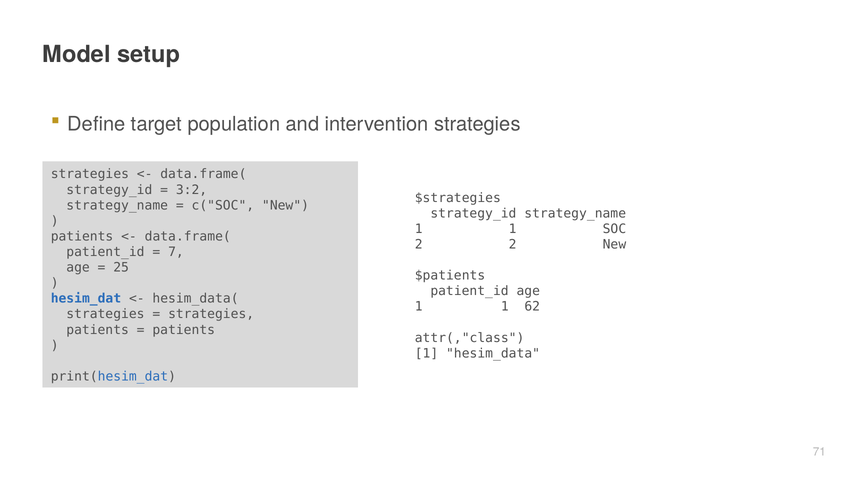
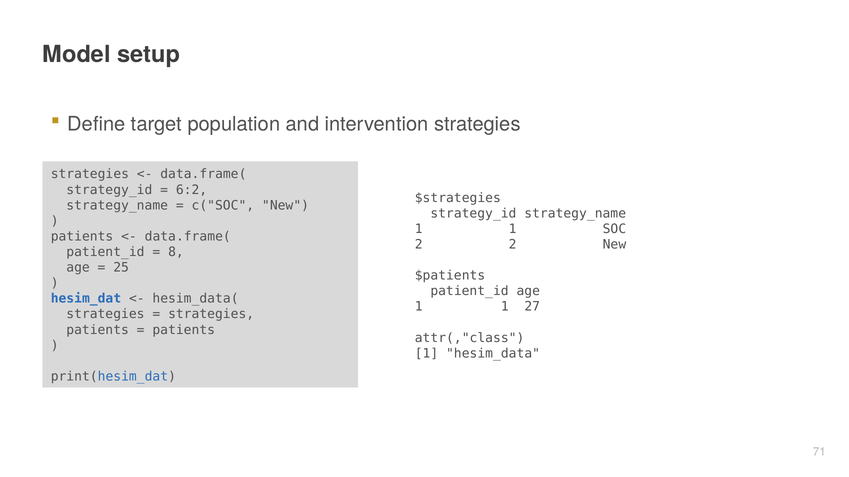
3:2: 3:2 -> 6:2 (192, 190)
7: 7 -> 8 (176, 252)
62: 62 -> 27 (532, 307)
